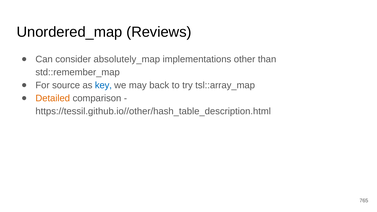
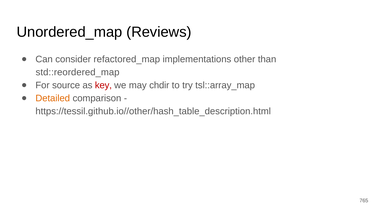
absolutely_map: absolutely_map -> refactored_map (127, 59)
std::remember_map: std::remember_map -> std::reordered_map (78, 72)
key colour: blue -> red (103, 85)
back: back -> chdir (159, 85)
